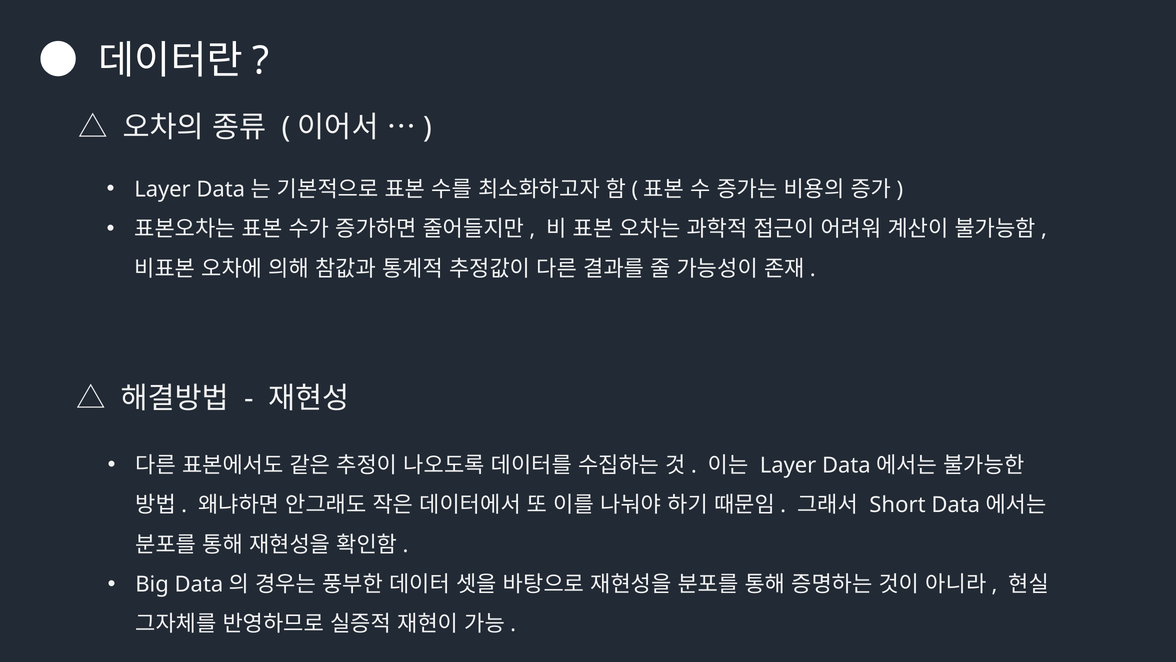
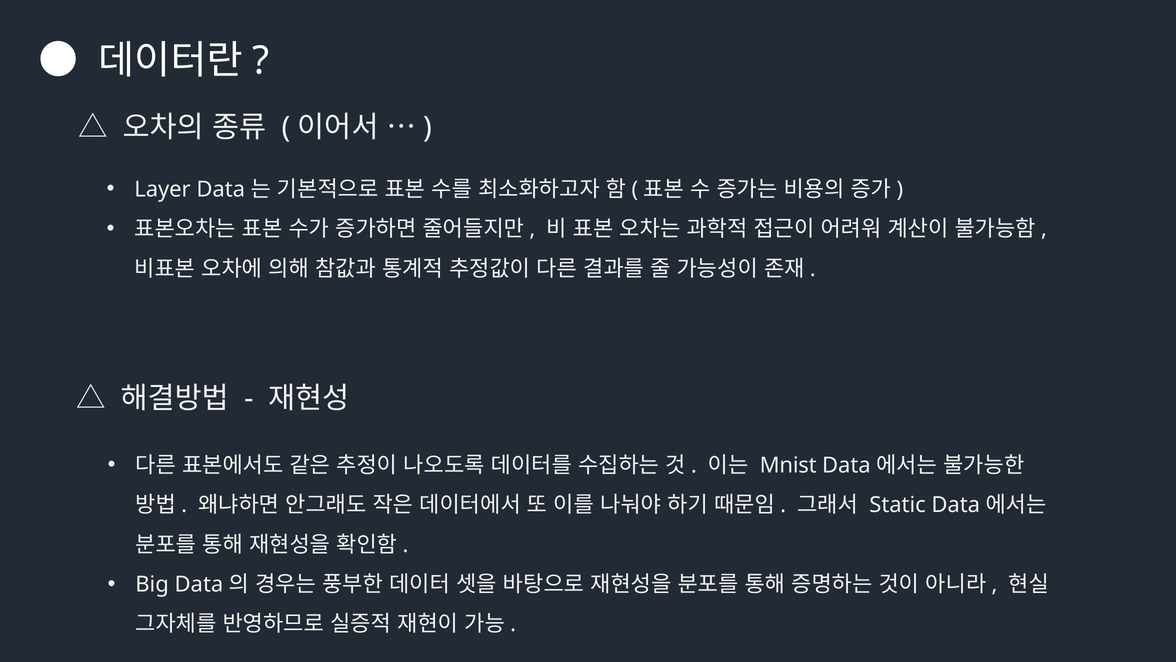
Layer: Layer -> Mnist (788, 465)
Short: Short -> Static (898, 505)
